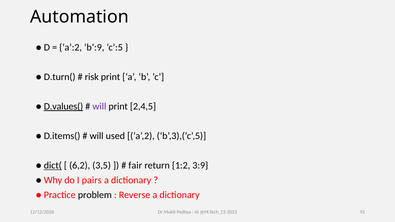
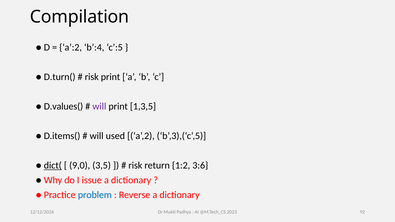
Automation: Automation -> Compilation (80, 17)
b’:9: b’:9 -> b’:4 (94, 47)
D.values( underline: present -> none (63, 106)
2,4,5: 2,4,5 -> 1,3,5 (143, 106)
6,2: 6,2 -> 9,0 (80, 166)
fair: fair -> risk (135, 166)
3:9: 3:9 -> 3:6 (200, 166)
pairs: pairs -> issue (92, 180)
problem colour: black -> blue (95, 195)
